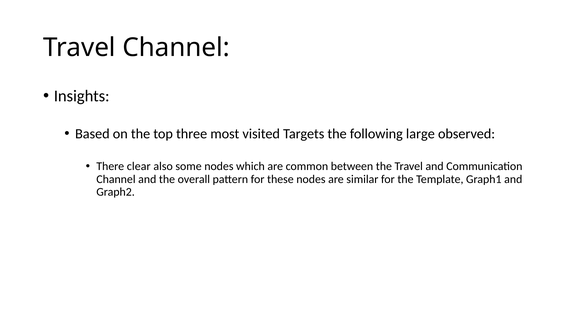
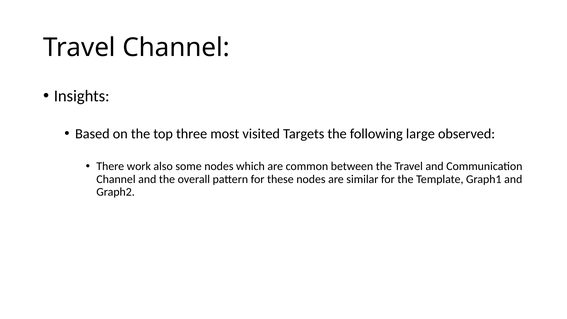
clear: clear -> work (139, 166)
